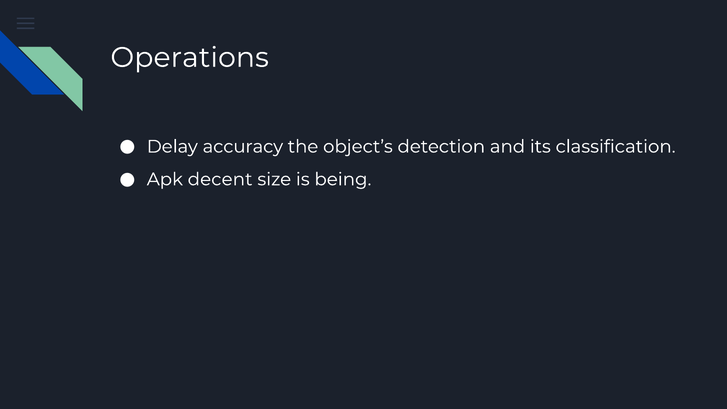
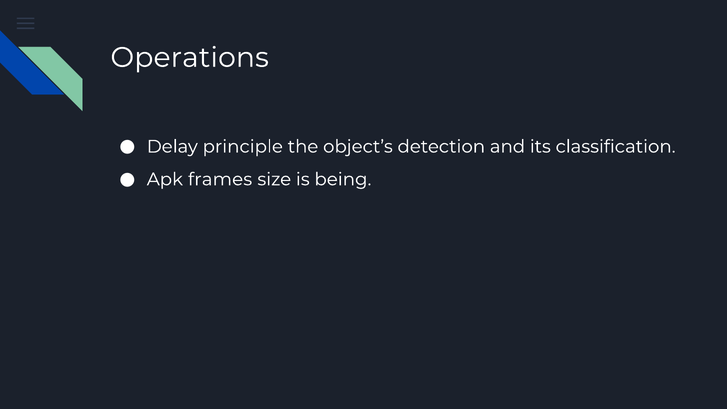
accuracy: accuracy -> principle (243, 147)
decent: decent -> frames (220, 179)
